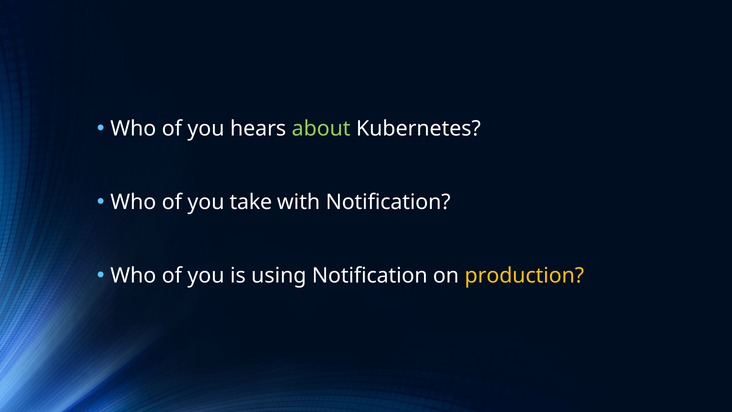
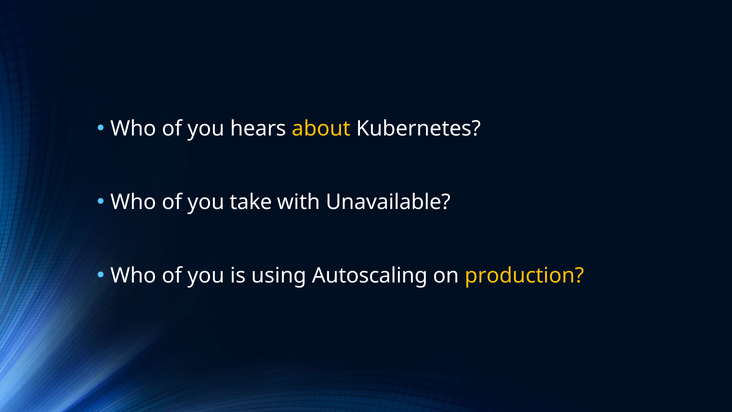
about colour: light green -> yellow (321, 129)
with Notification: Notification -> Unavailable (388, 202)
using Notification: Notification -> Autoscaling (370, 275)
